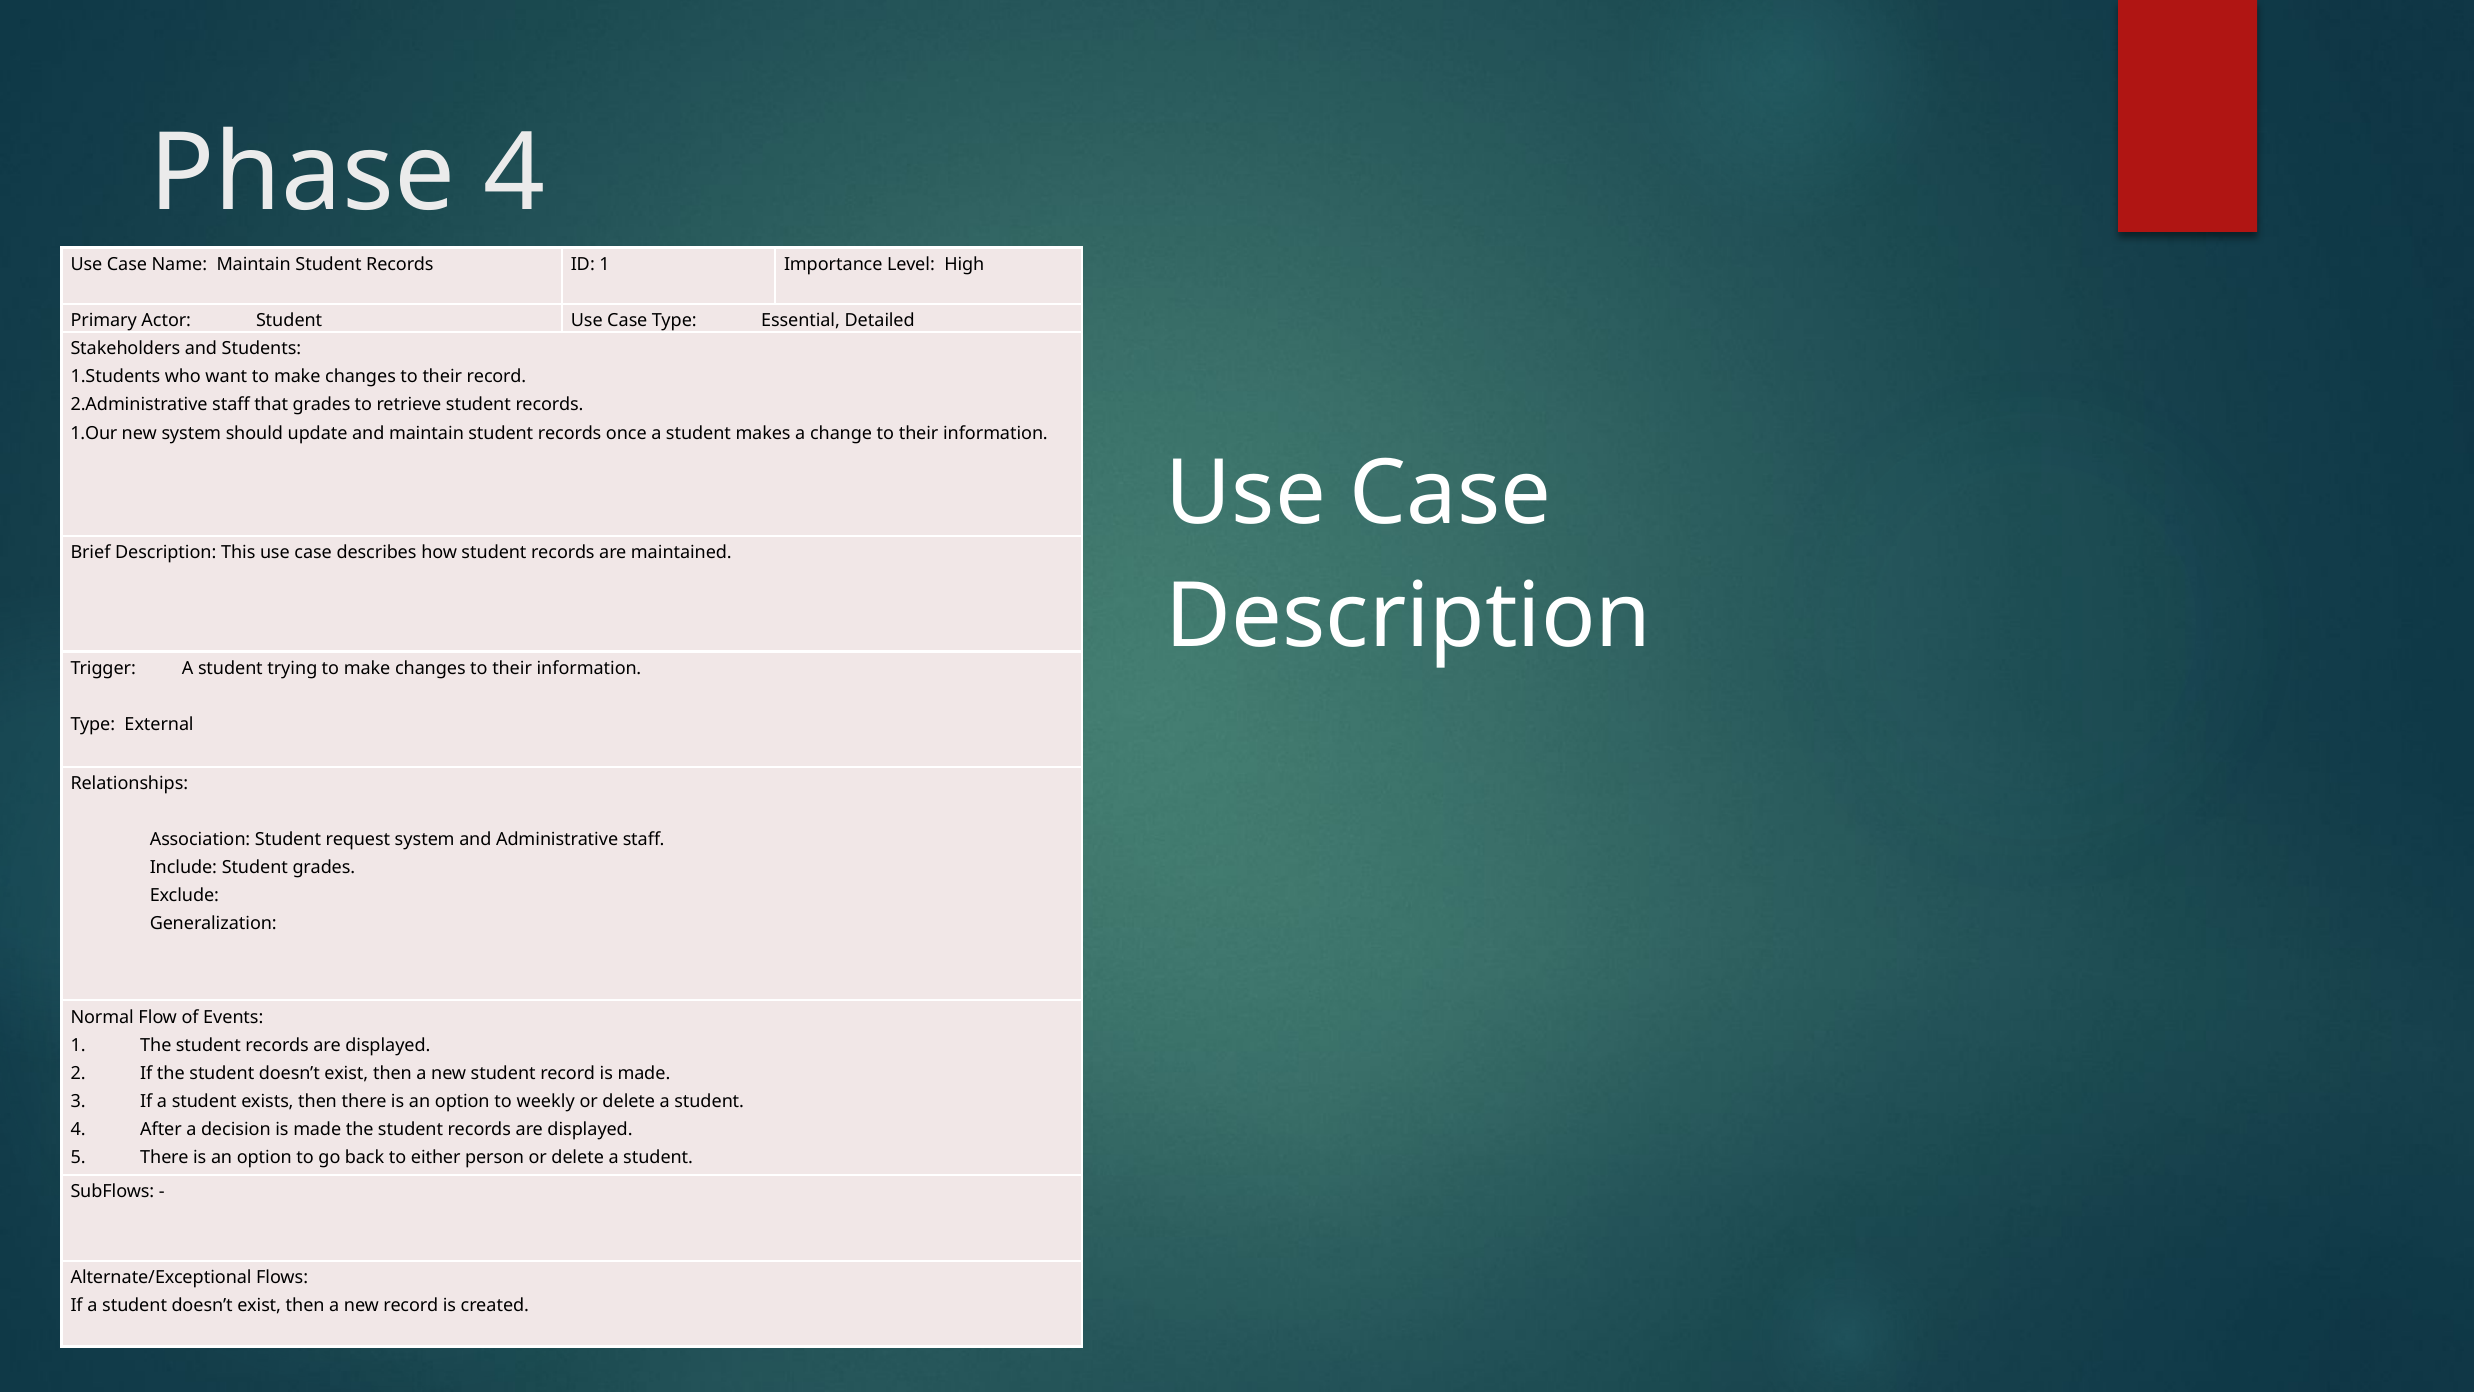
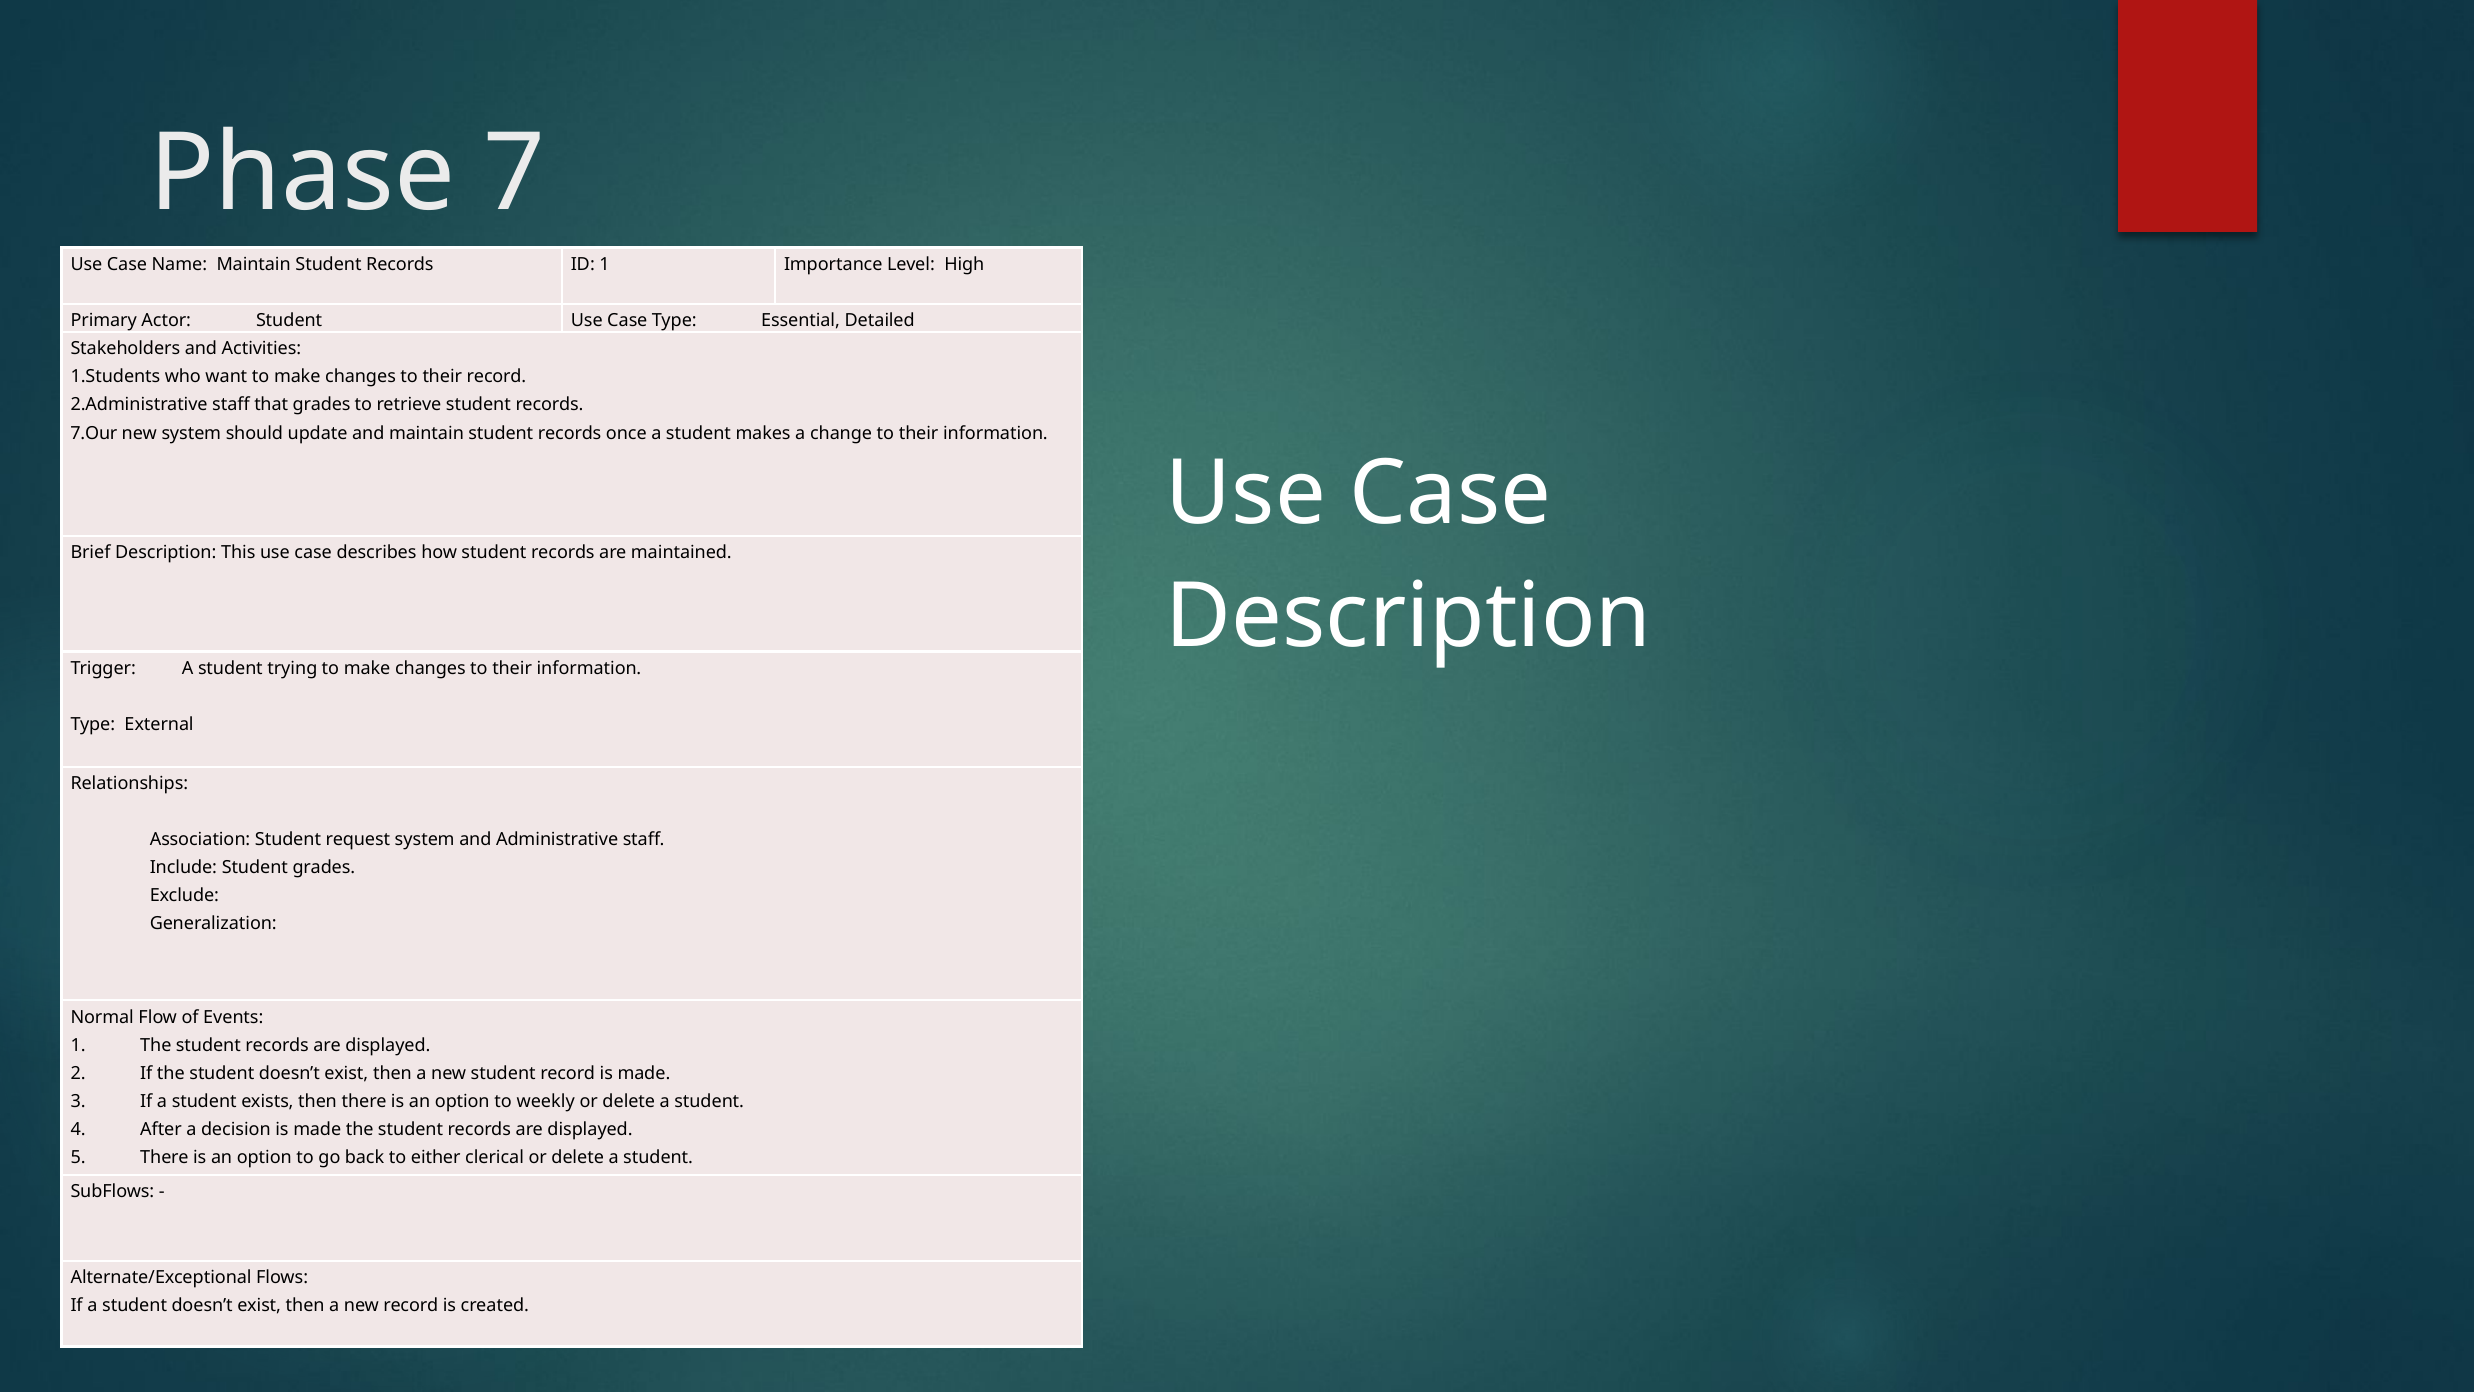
Phase 4: 4 -> 7 (515, 174)
Students: Students -> Activities (261, 349)
1.Our: 1.Our -> 7.Our (94, 433)
person: person -> clerical (495, 1157)
